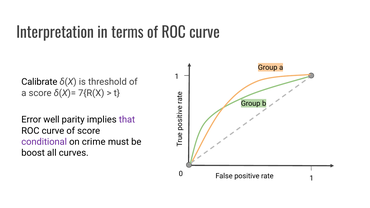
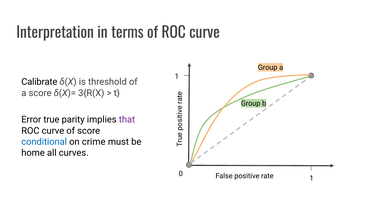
7{R(X: 7{R(X -> 3{R(X (91, 93)
well: well -> true (51, 120)
conditional colour: purple -> blue (44, 142)
boost: boost -> home (33, 153)
